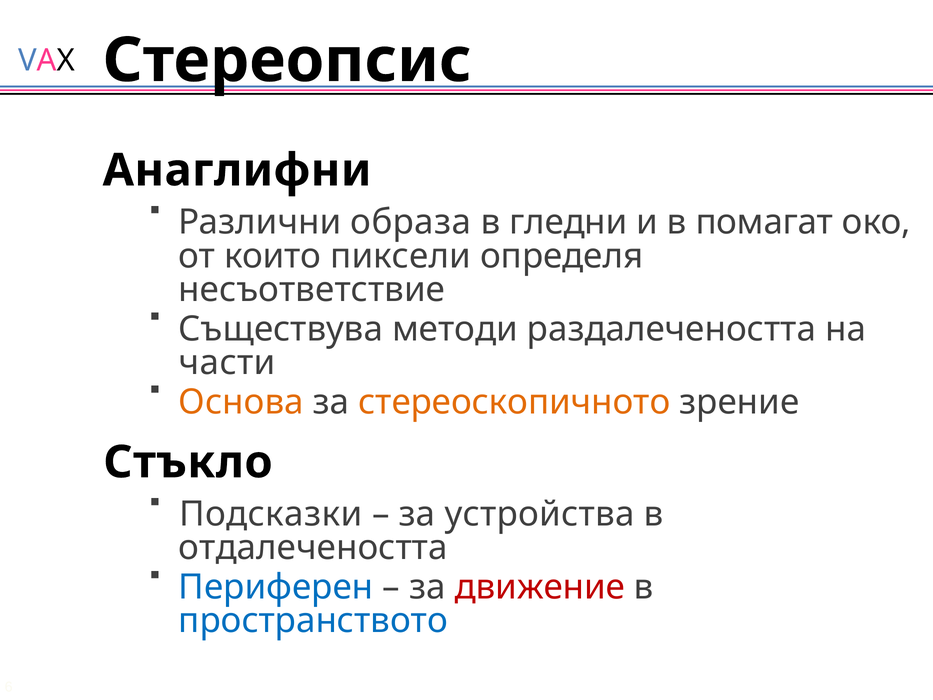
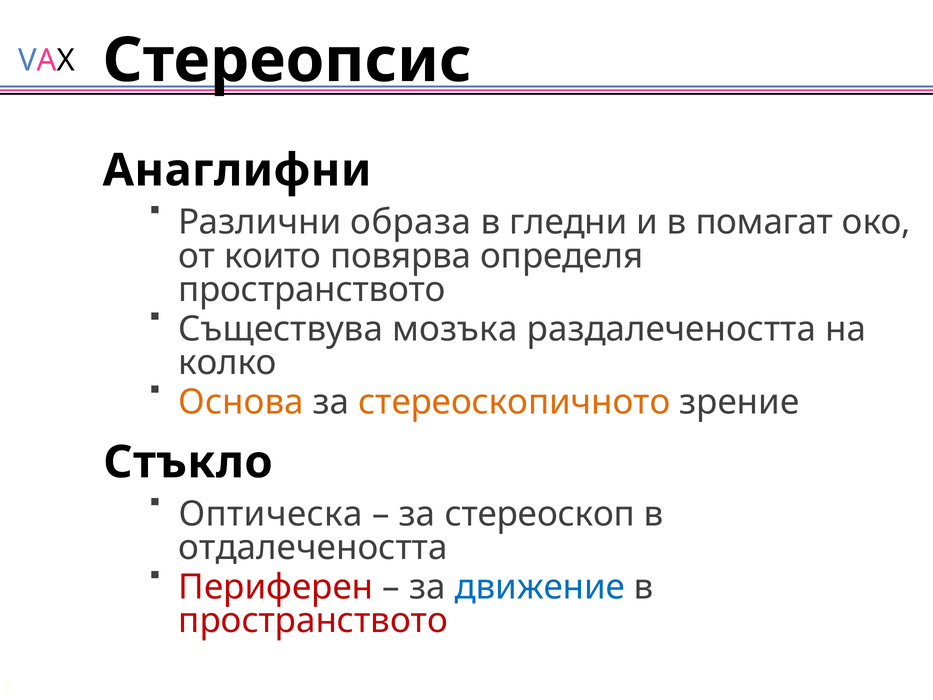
пиксели: пиксели -> повярва (401, 256)
несъответствие: несъответствие -> пространството (312, 289)
методи: методи -> мозъка (455, 329)
части: части -> колко (228, 362)
Подсказки: Подсказки -> Оптическа (271, 514)
устройства: устройства -> стереоскоп (540, 514)
Периферен colour: blue -> red (276, 587)
движение colour: red -> blue (540, 587)
пространството colour: blue -> red (313, 621)
